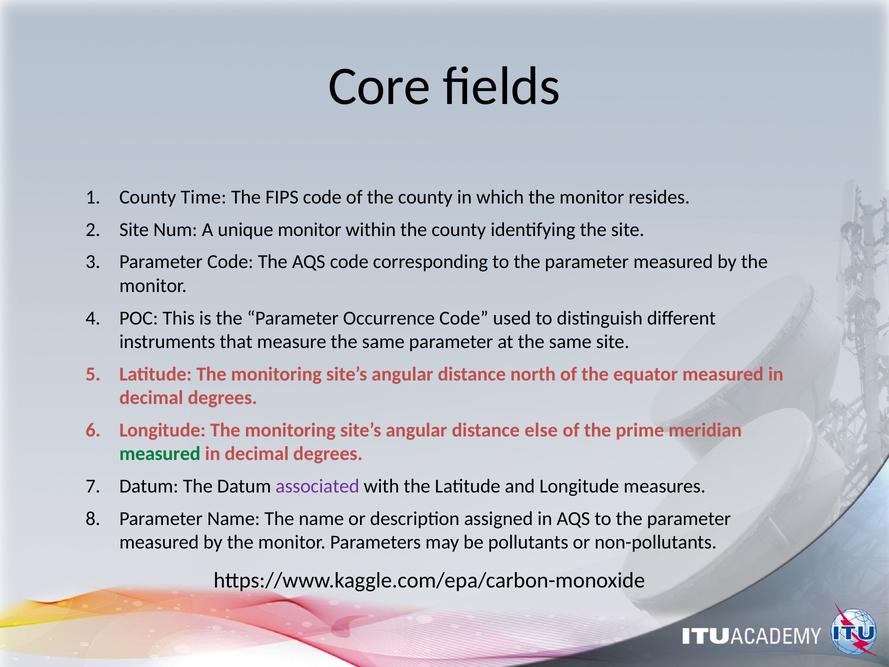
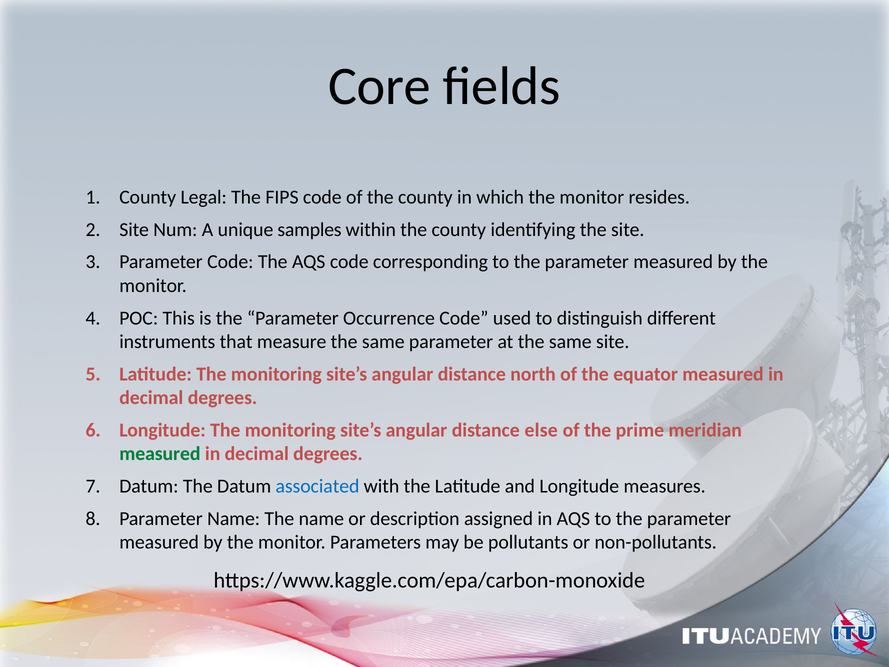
Time: Time -> Legal (204, 197)
unique monitor: monitor -> samples (310, 230)
associated colour: purple -> blue (317, 486)
